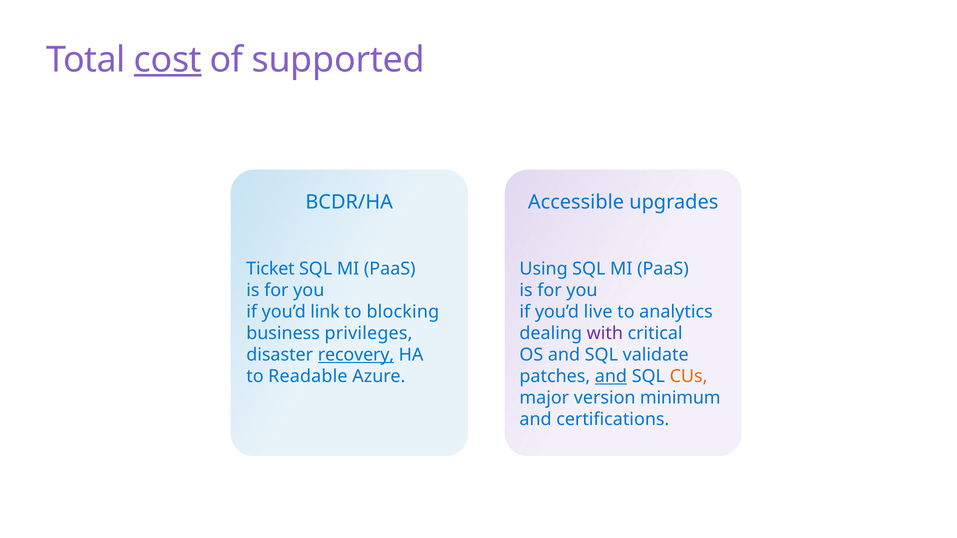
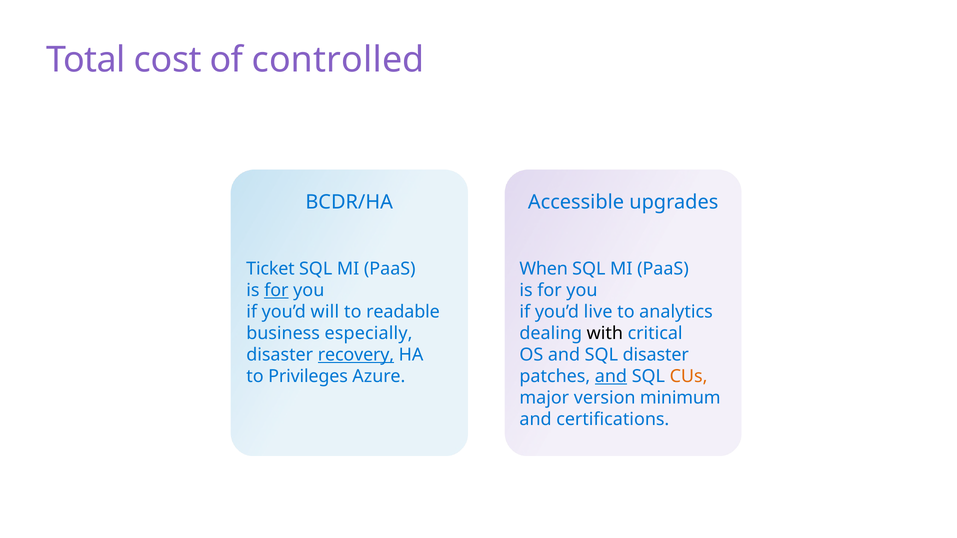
cost underline: present -> none (168, 60)
supported: supported -> controlled (338, 60)
Using: Using -> When (544, 269)
for underline: none -> present (276, 290)
link: link -> will (325, 312)
blocking: blocking -> readable (403, 312)
privileges: privileges -> especially (369, 333)
with colour: purple -> black (605, 333)
SQL validate: validate -> disaster (656, 355)
Readable: Readable -> Privileges (308, 376)
